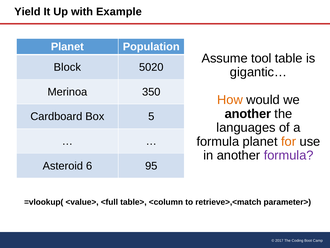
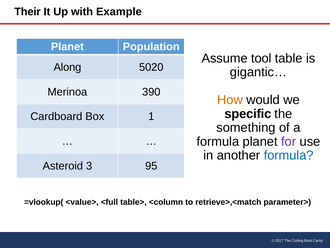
Yield: Yield -> Their (27, 12)
Block: Block -> Along (67, 67)
350: 350 -> 390 (151, 92)
another: another -> specific (248, 114)
5: 5 -> 1 (151, 116)
languages: languages -> something (246, 127)
for colour: orange -> purple (289, 141)
formula colour: purple -> blue (289, 155)
6: 6 -> 3 (89, 166)
